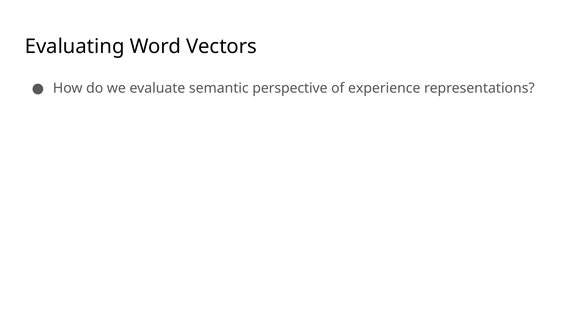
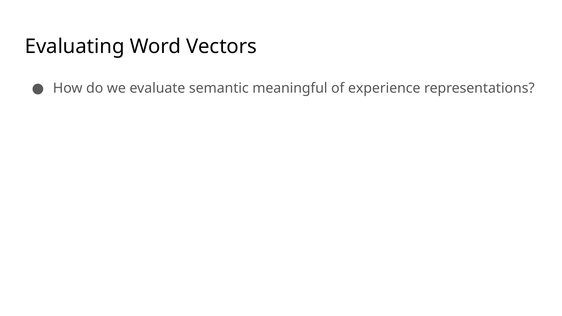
perspective: perspective -> meaningful (290, 88)
